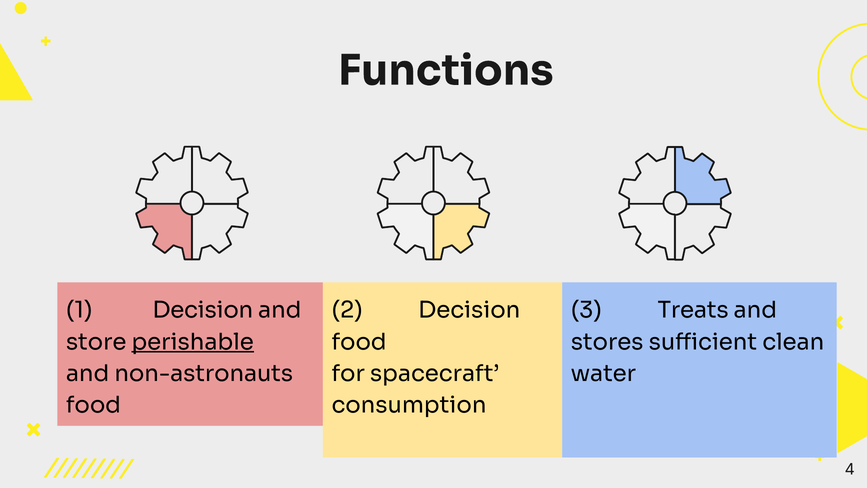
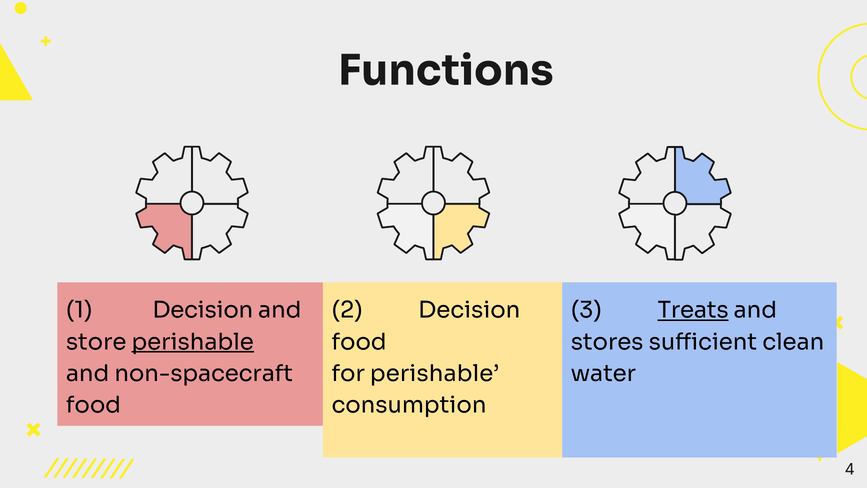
Treats underline: none -> present (693, 310)
non-astronauts: non-astronauts -> non-spacecraft (204, 373)
for spacecraft: spacecraft -> perishable (434, 373)
